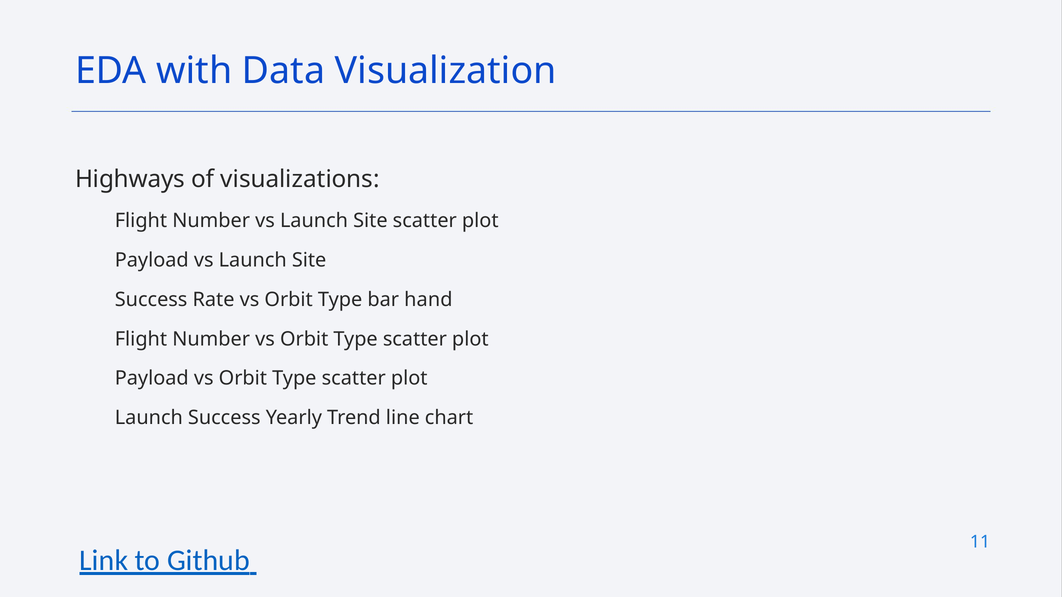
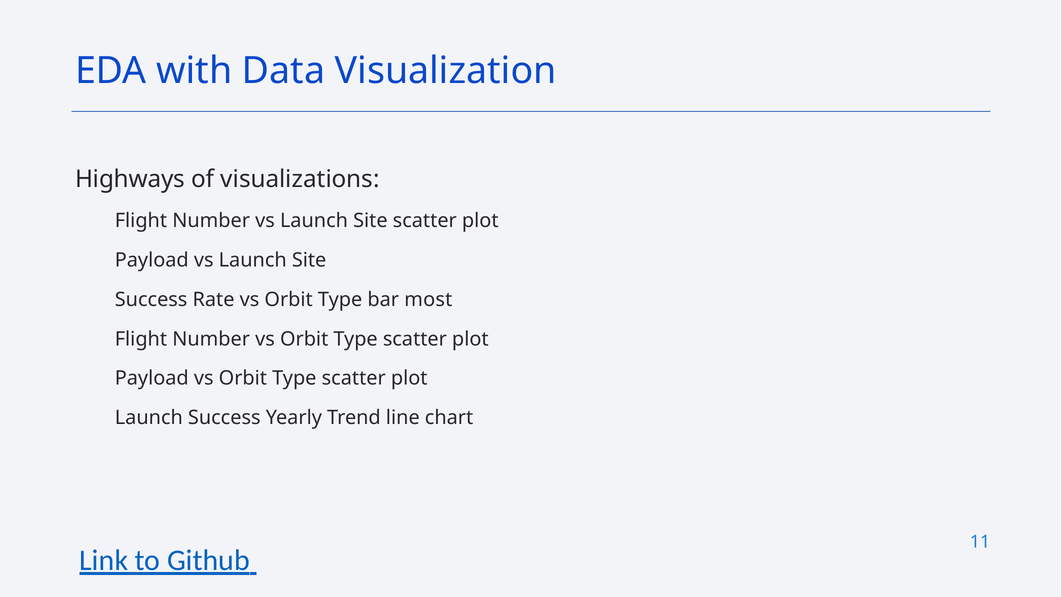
hand: hand -> most (428, 300)
